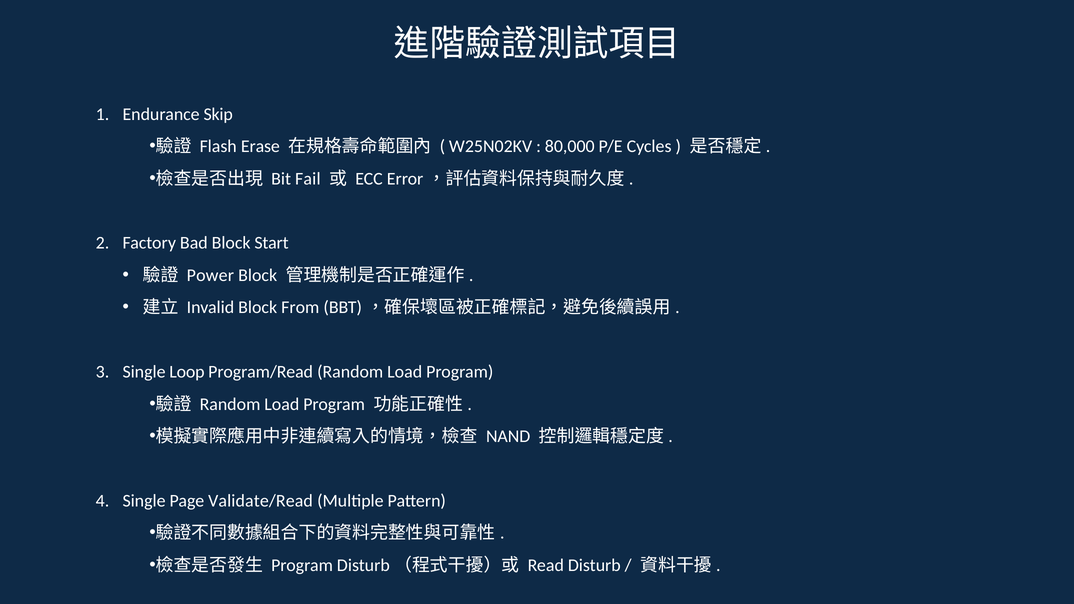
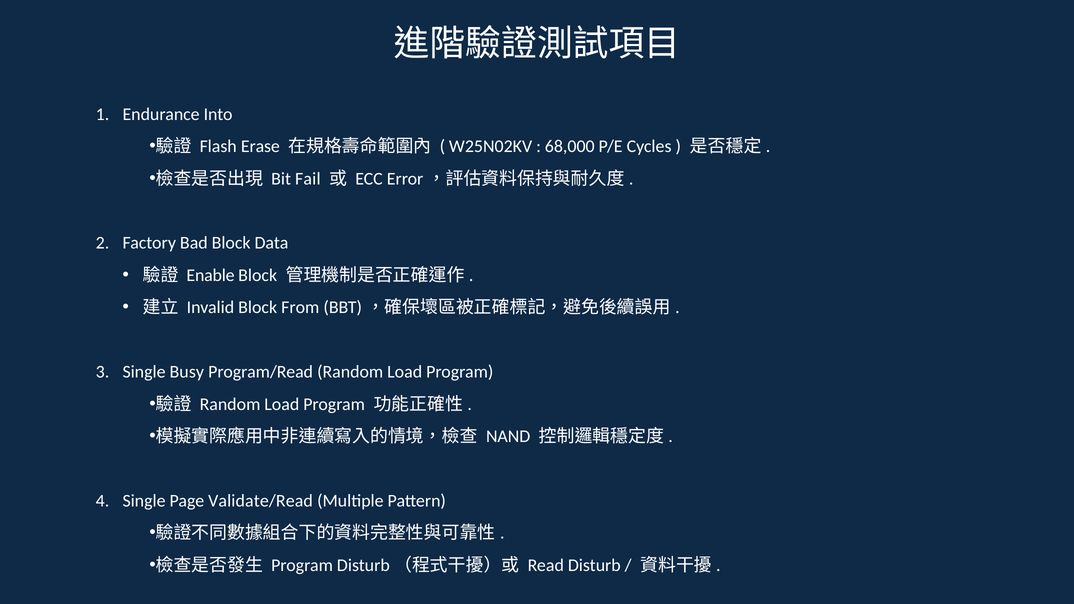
Skip: Skip -> Into (218, 114)
80,000: 80,000 -> 68,000 (570, 146)
Start: Start -> Data (271, 243)
Power: Power -> Enable (211, 275)
Loop: Loop -> Busy (187, 372)
